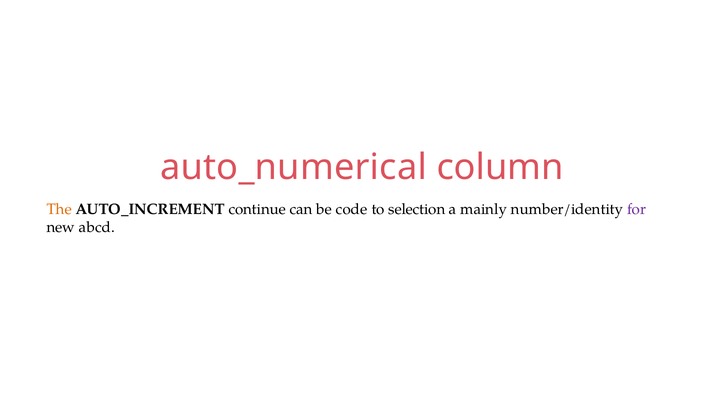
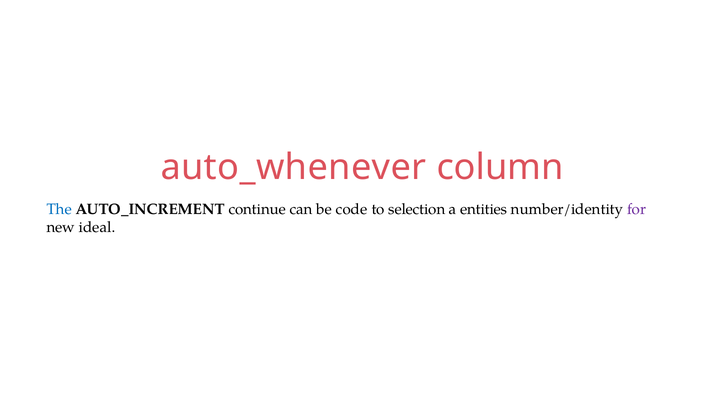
auto_numerical: auto_numerical -> auto_whenever (293, 167)
The colour: orange -> blue (59, 209)
mainly: mainly -> entities (484, 209)
abcd: abcd -> ideal (97, 227)
